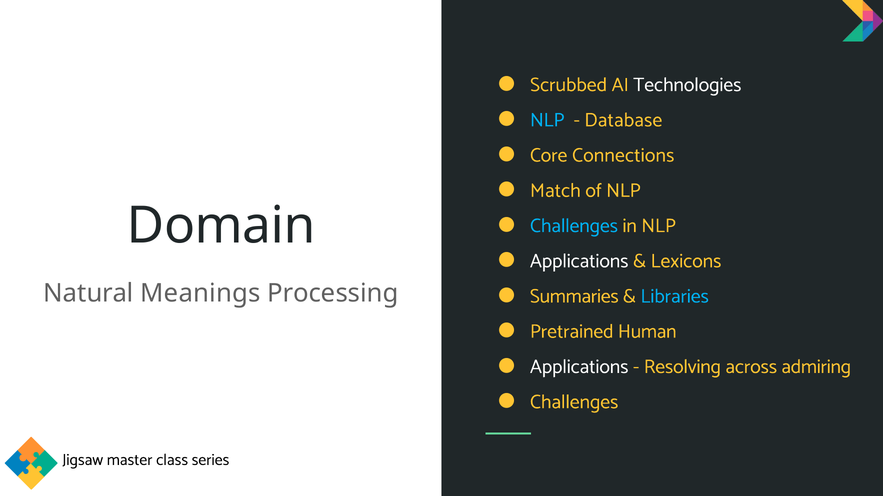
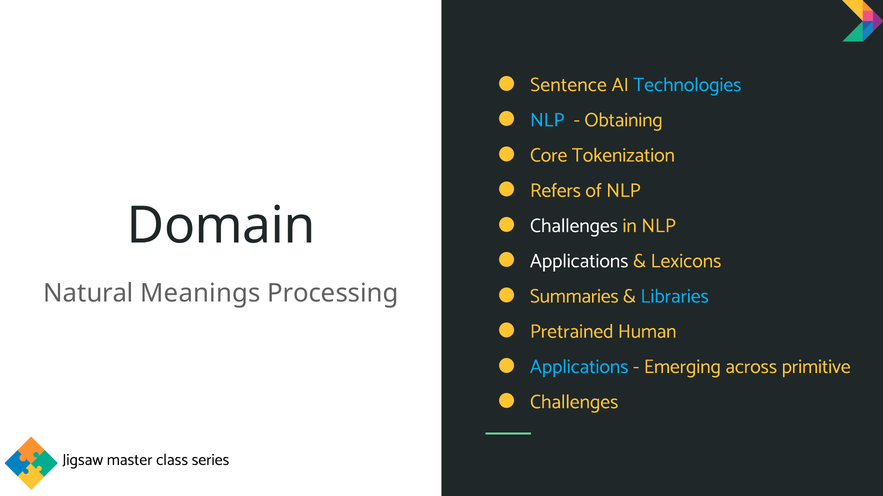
Scrubbed: Scrubbed -> Sentence (568, 85)
Technologies colour: white -> light blue (687, 85)
Database: Database -> Obtaining (624, 120)
Connections: Connections -> Tokenization (623, 155)
Match: Match -> Refers (555, 191)
Challenges colour: light blue -> white (574, 226)
Applications colour: white -> light blue (579, 367)
Resolving: Resolving -> Emerging (682, 367)
admiring: admiring -> primitive (816, 367)
